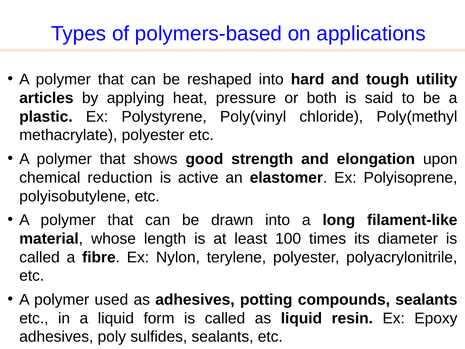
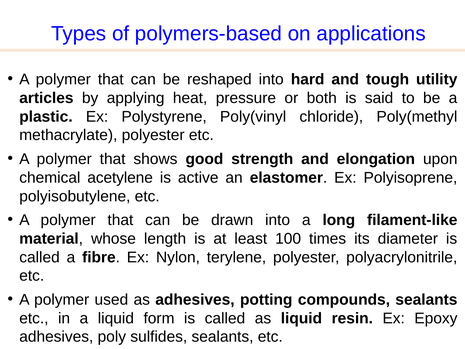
reduction: reduction -> acetylene (120, 177)
